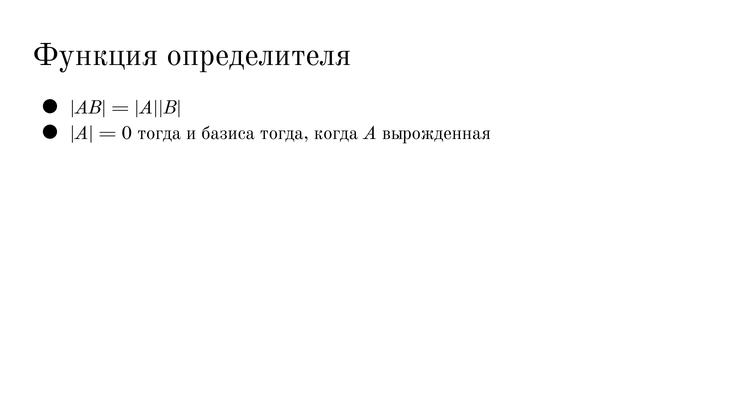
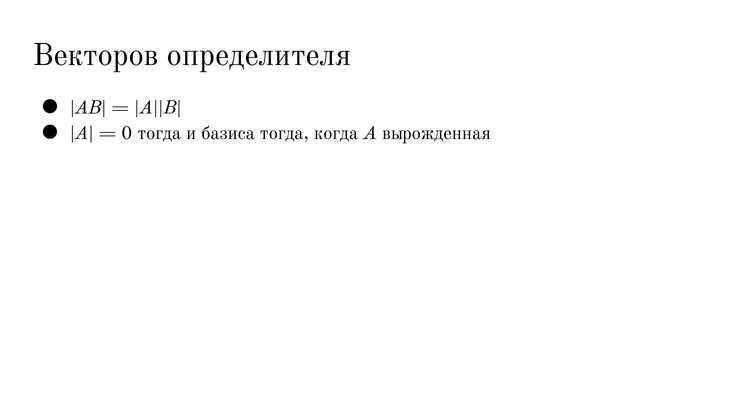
Функция: Функция -> Векторов (96, 55)
